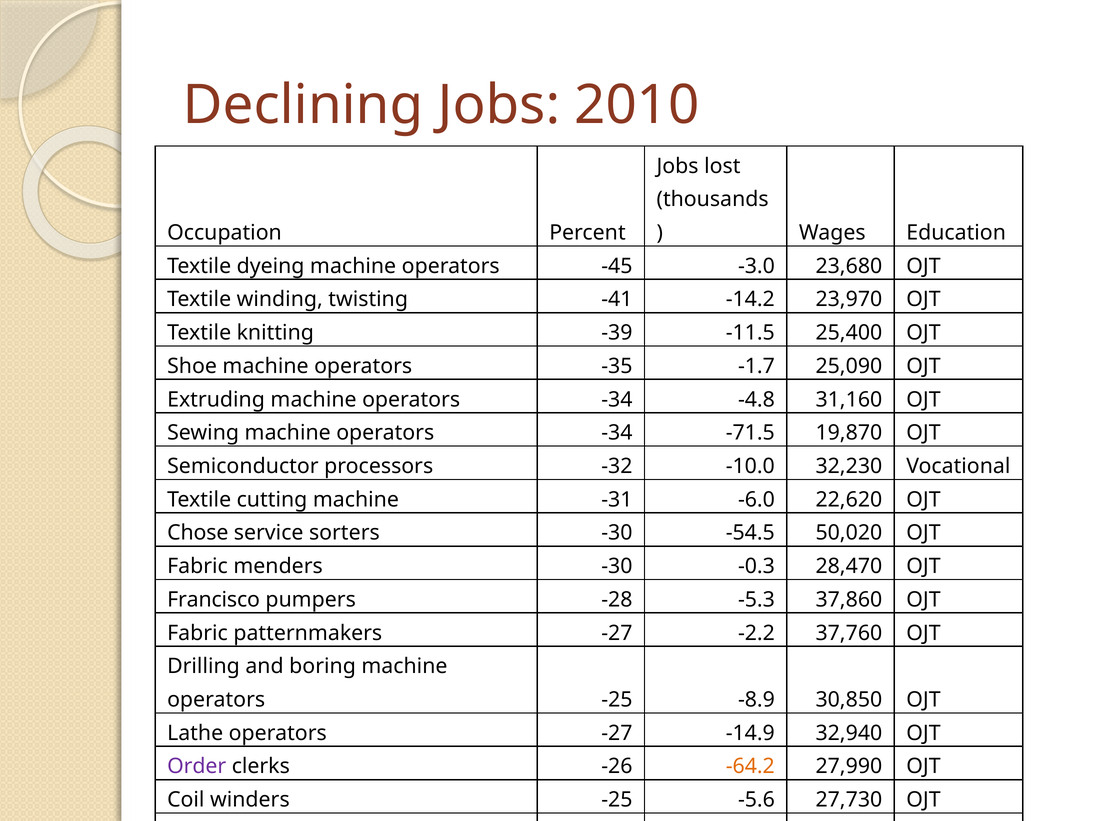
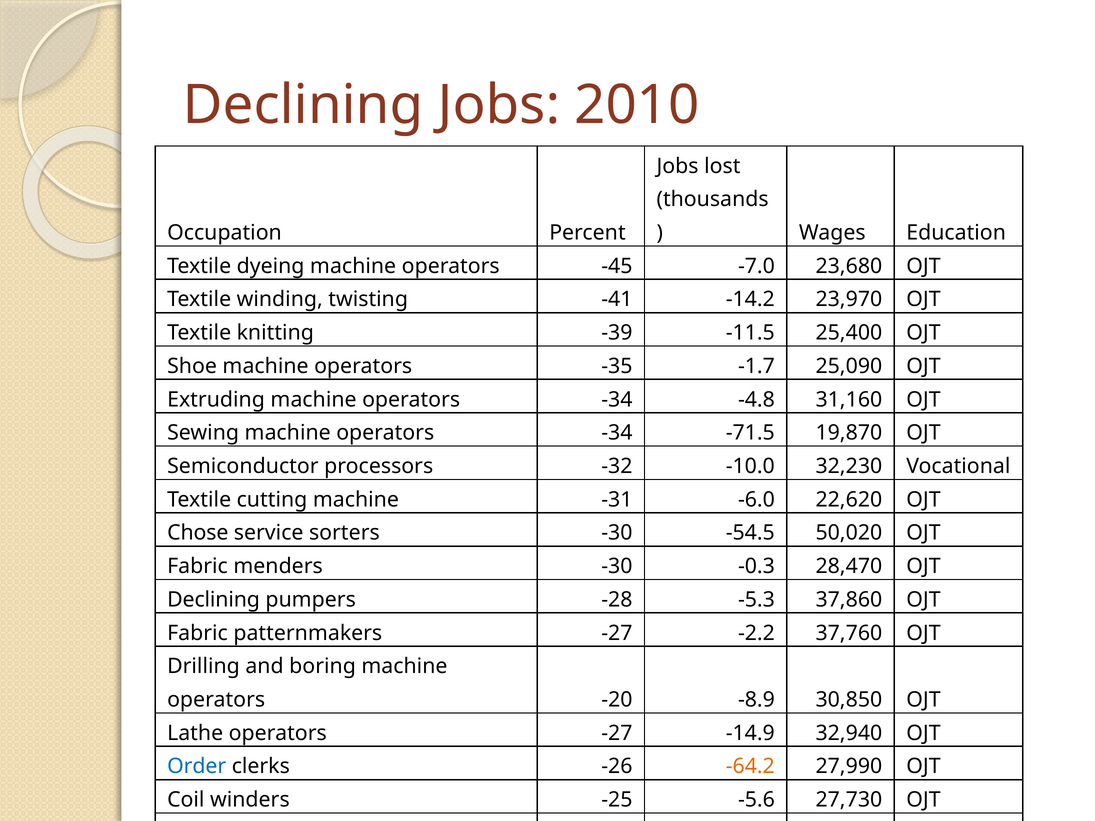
-3.0: -3.0 -> -7.0 (756, 266)
Francisco: Francisco -> Declining (214, 600)
operators -25: -25 -> -20 (617, 700)
Order colour: purple -> blue (197, 767)
